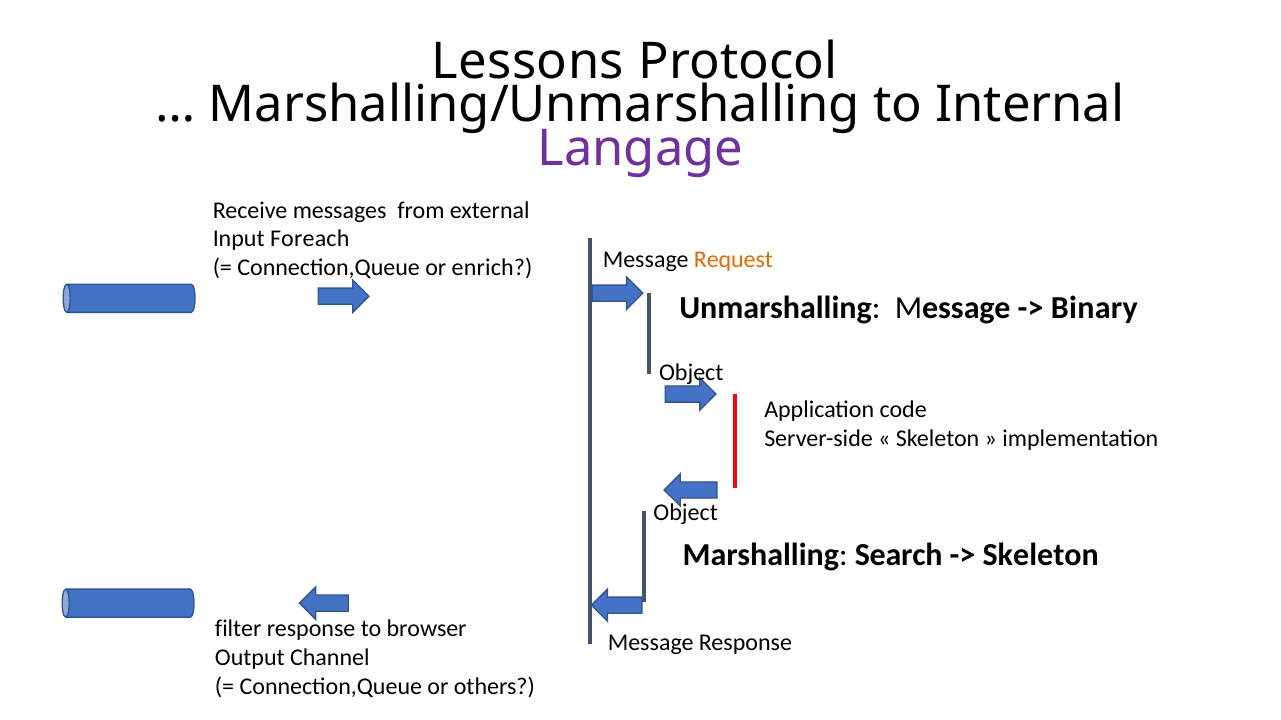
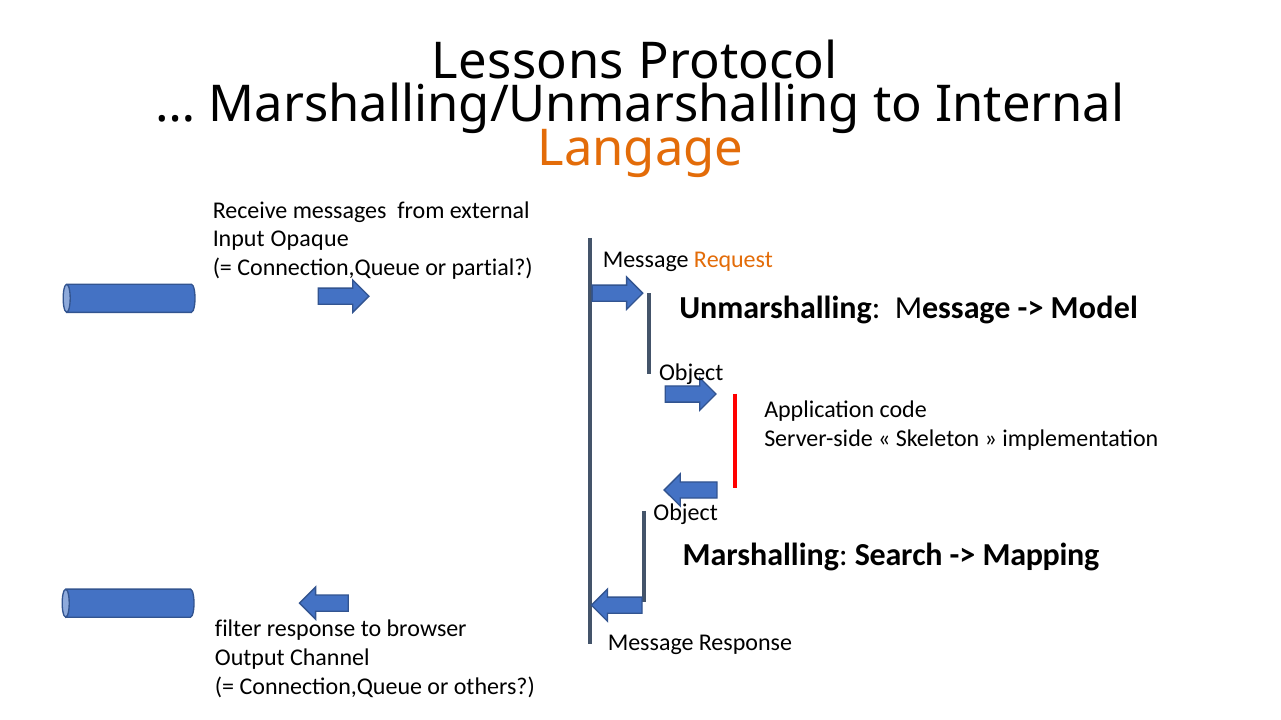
Langage colour: purple -> orange (640, 149)
Foreach: Foreach -> Opaque (310, 239)
enrich: enrich -> partial (492, 268)
Binary: Binary -> Model (1094, 308)
Skeleton: Skeleton -> Mapping (1041, 556)
